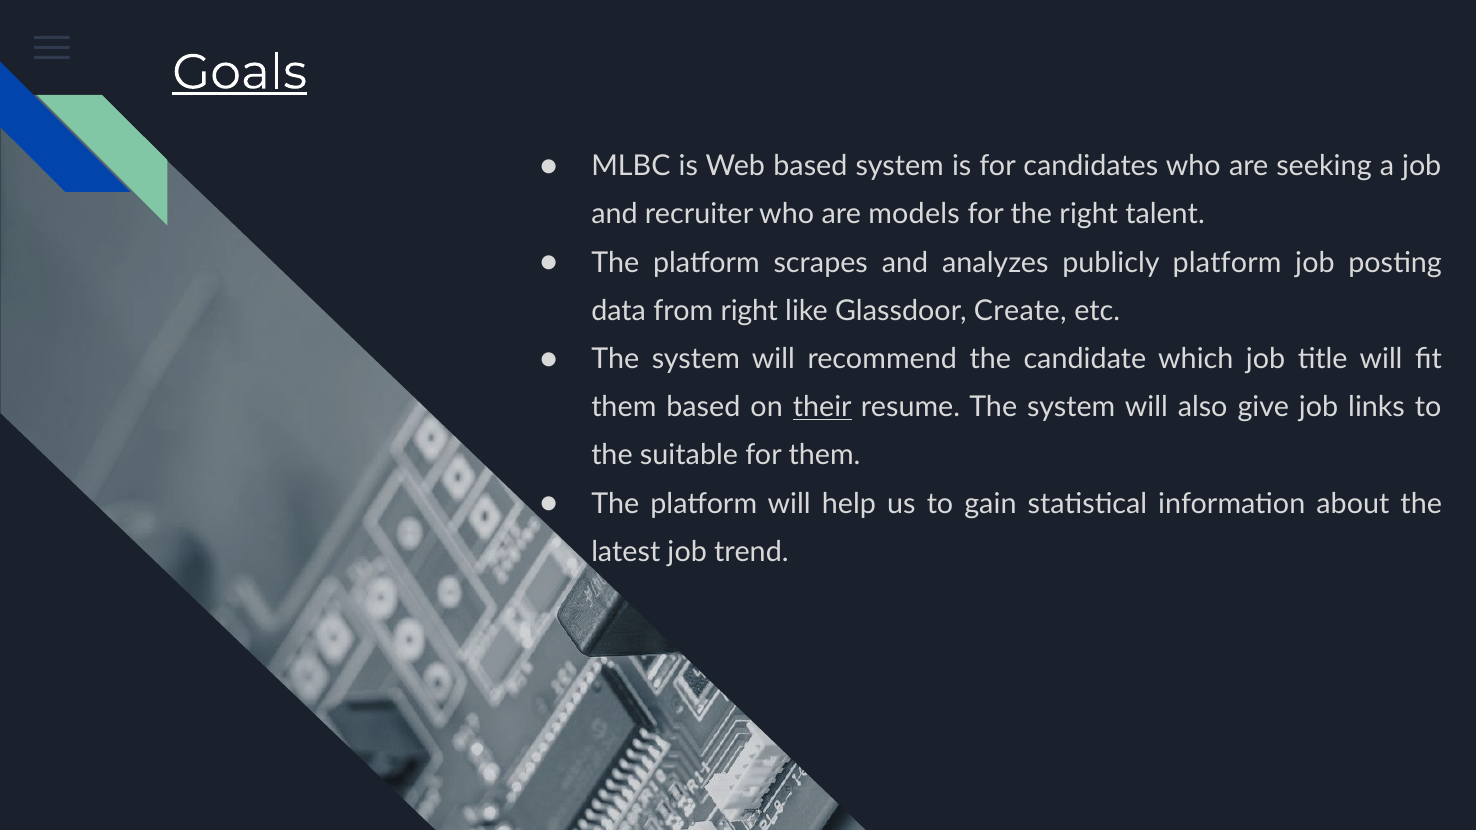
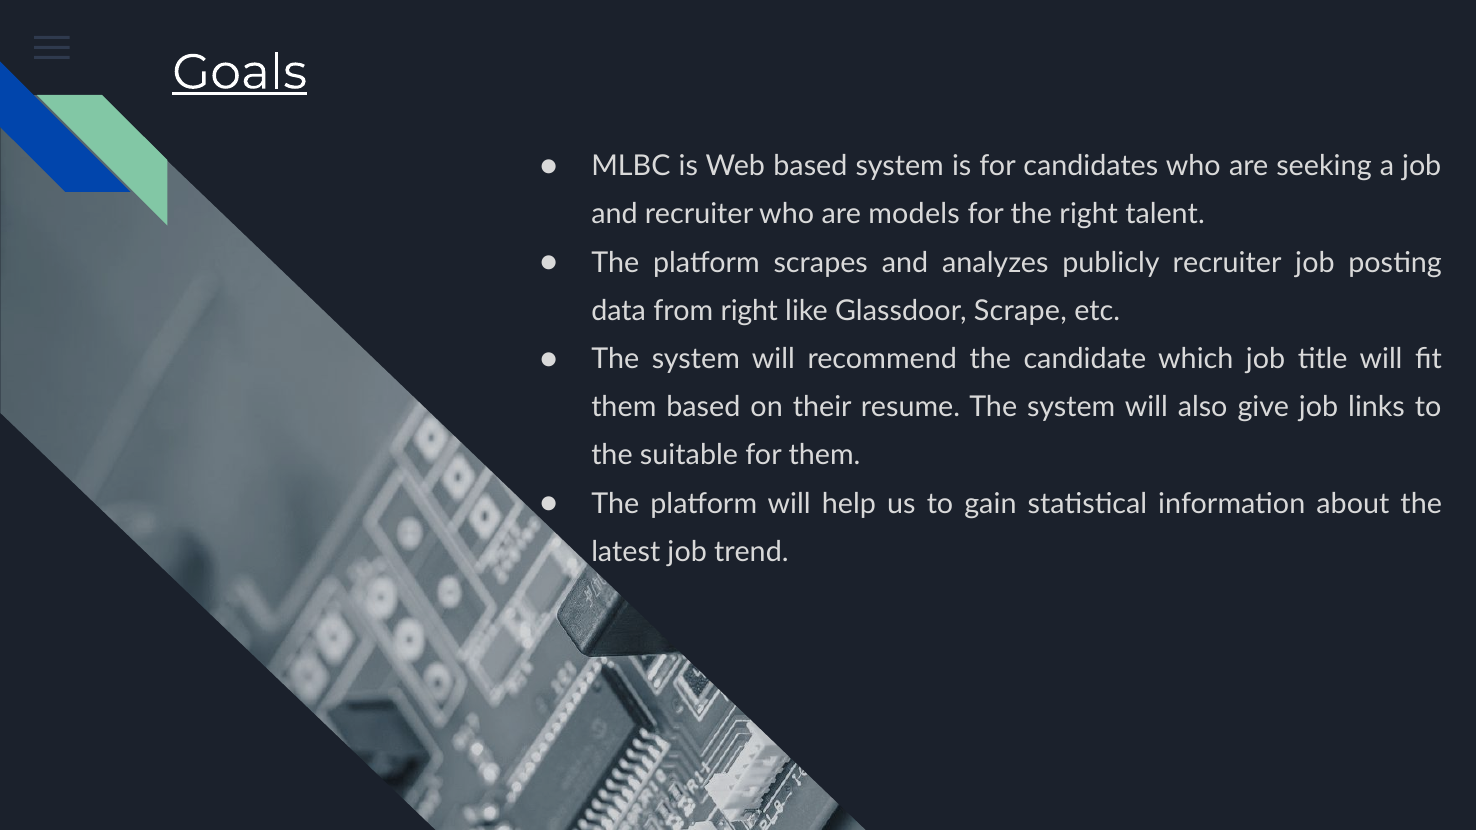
publicly platform: platform -> recruiter (1227, 263)
Create: Create -> Scrape (1020, 311)
their underline: present -> none (822, 407)
